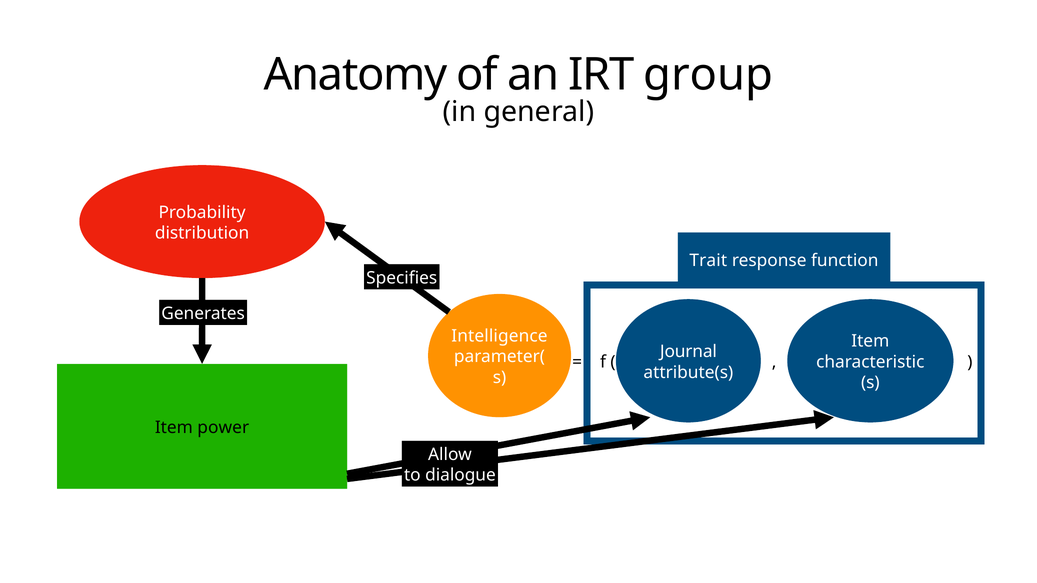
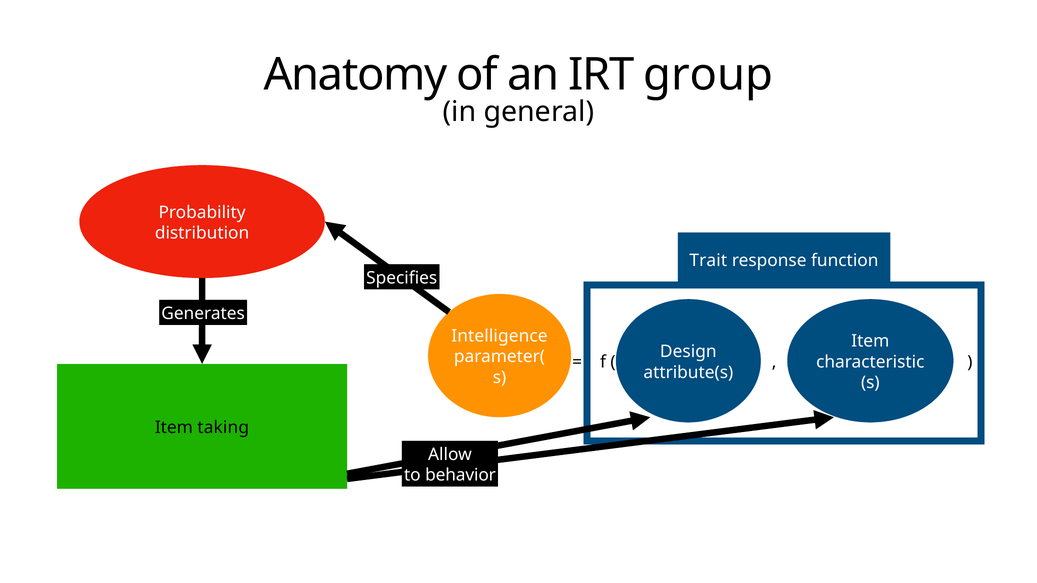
Journal: Journal -> Design (688, 352)
power: power -> taking (223, 428)
dialogue: dialogue -> behavior (461, 476)
